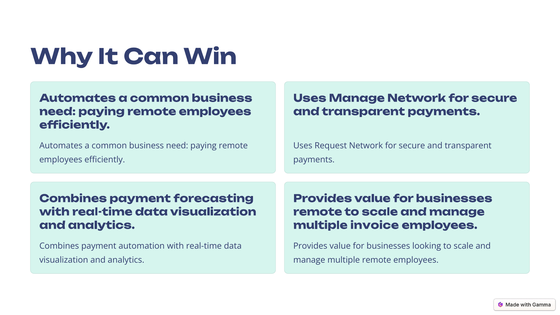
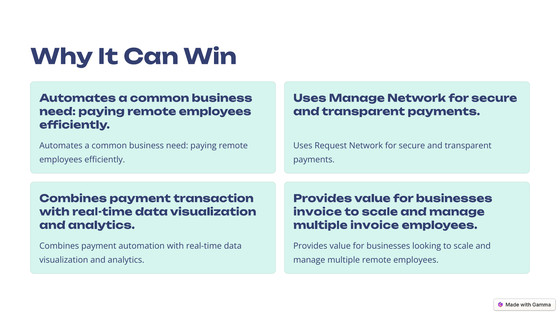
forecasting: forecasting -> transaction (214, 199)
remote: remote -> invoice (318, 212)
